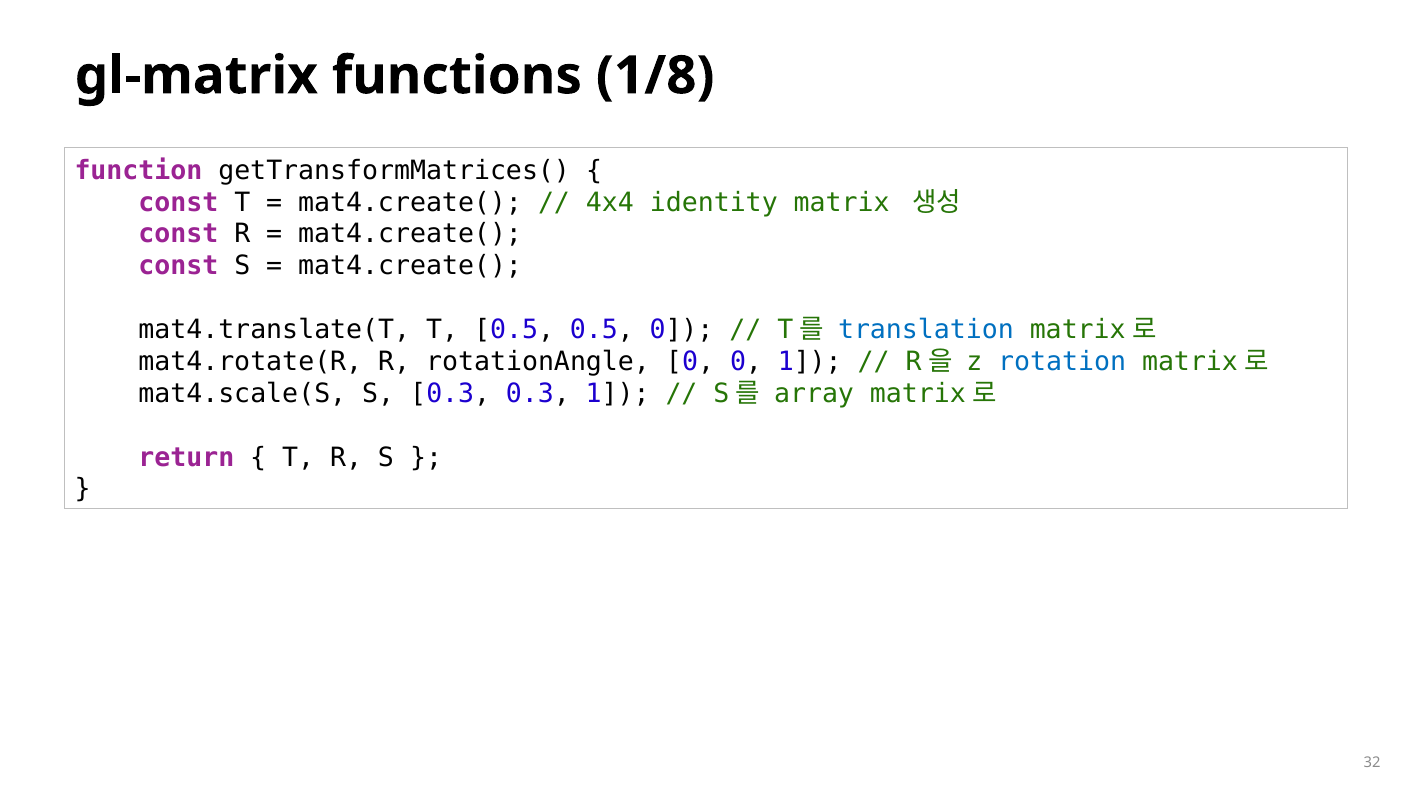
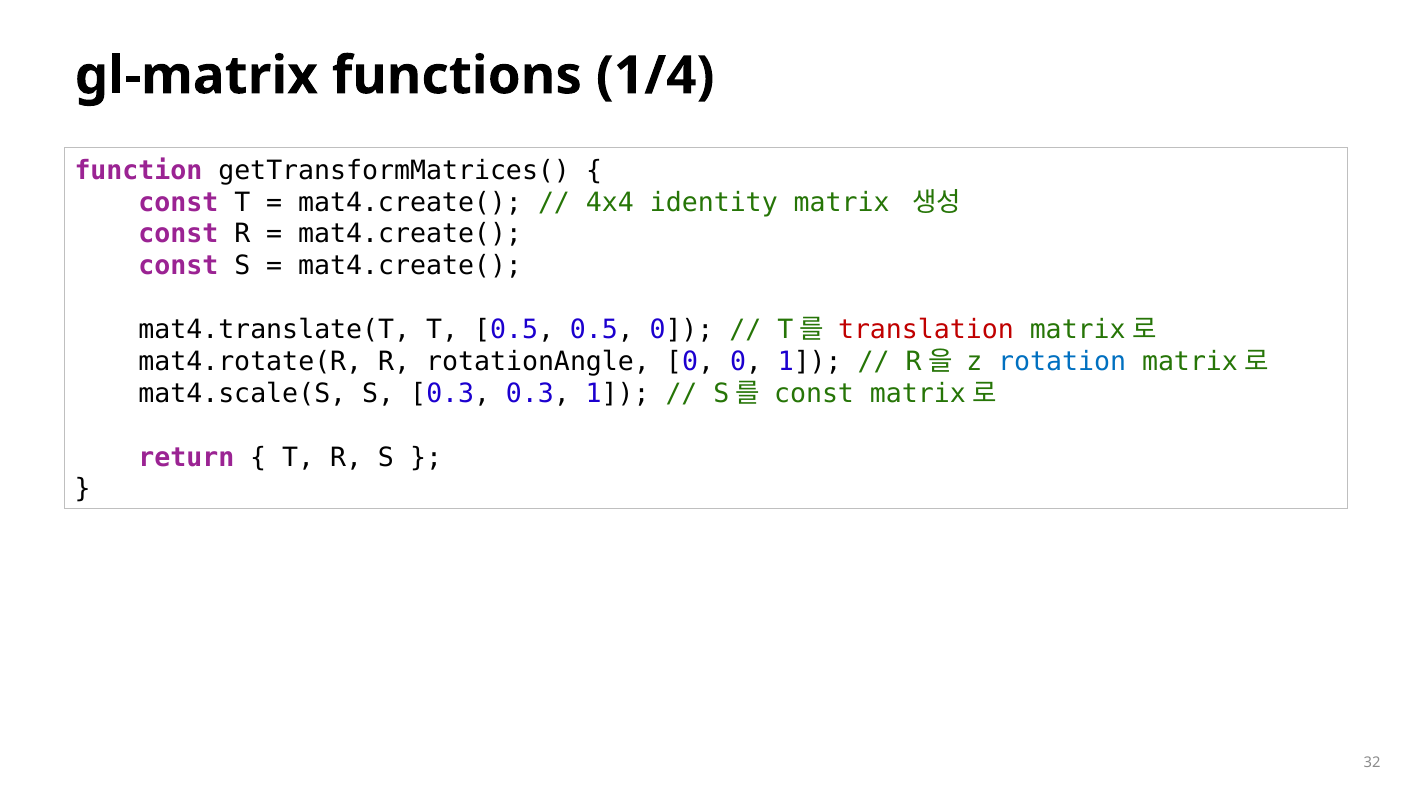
1/8: 1/8 -> 1/4 (655, 76)
translation colour: blue -> red (926, 330)
array: array -> const (814, 394)
